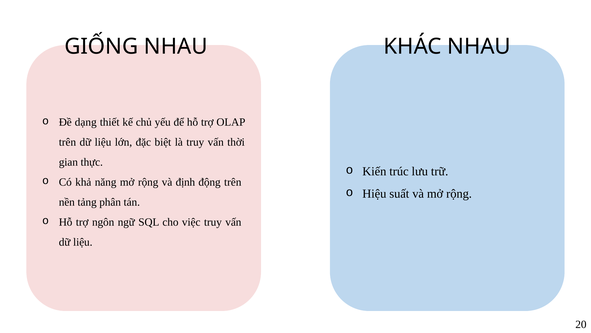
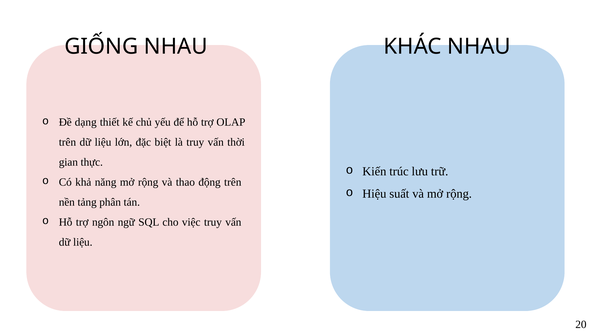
định: định -> thao (185, 182)
